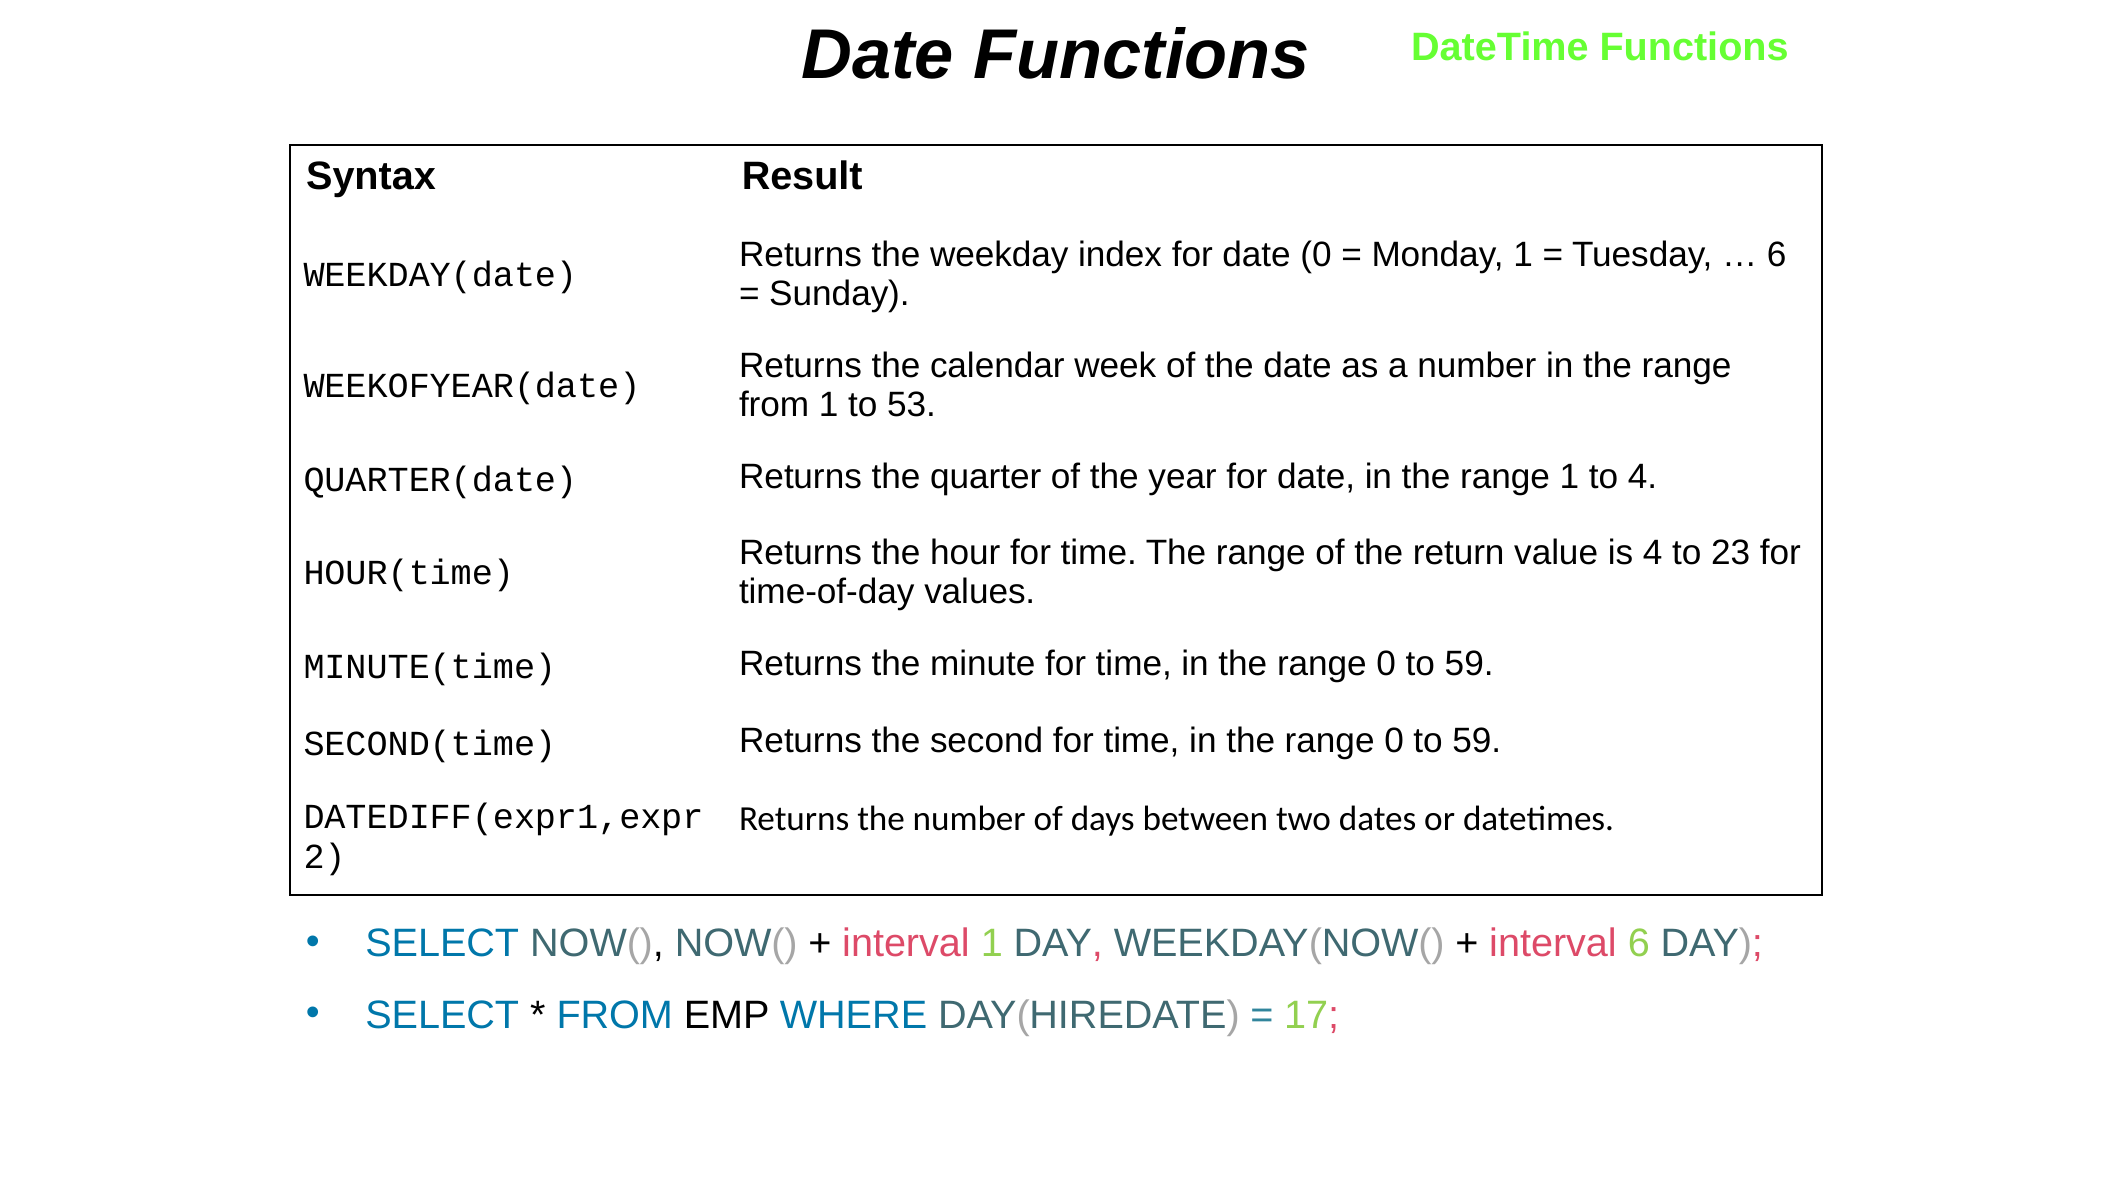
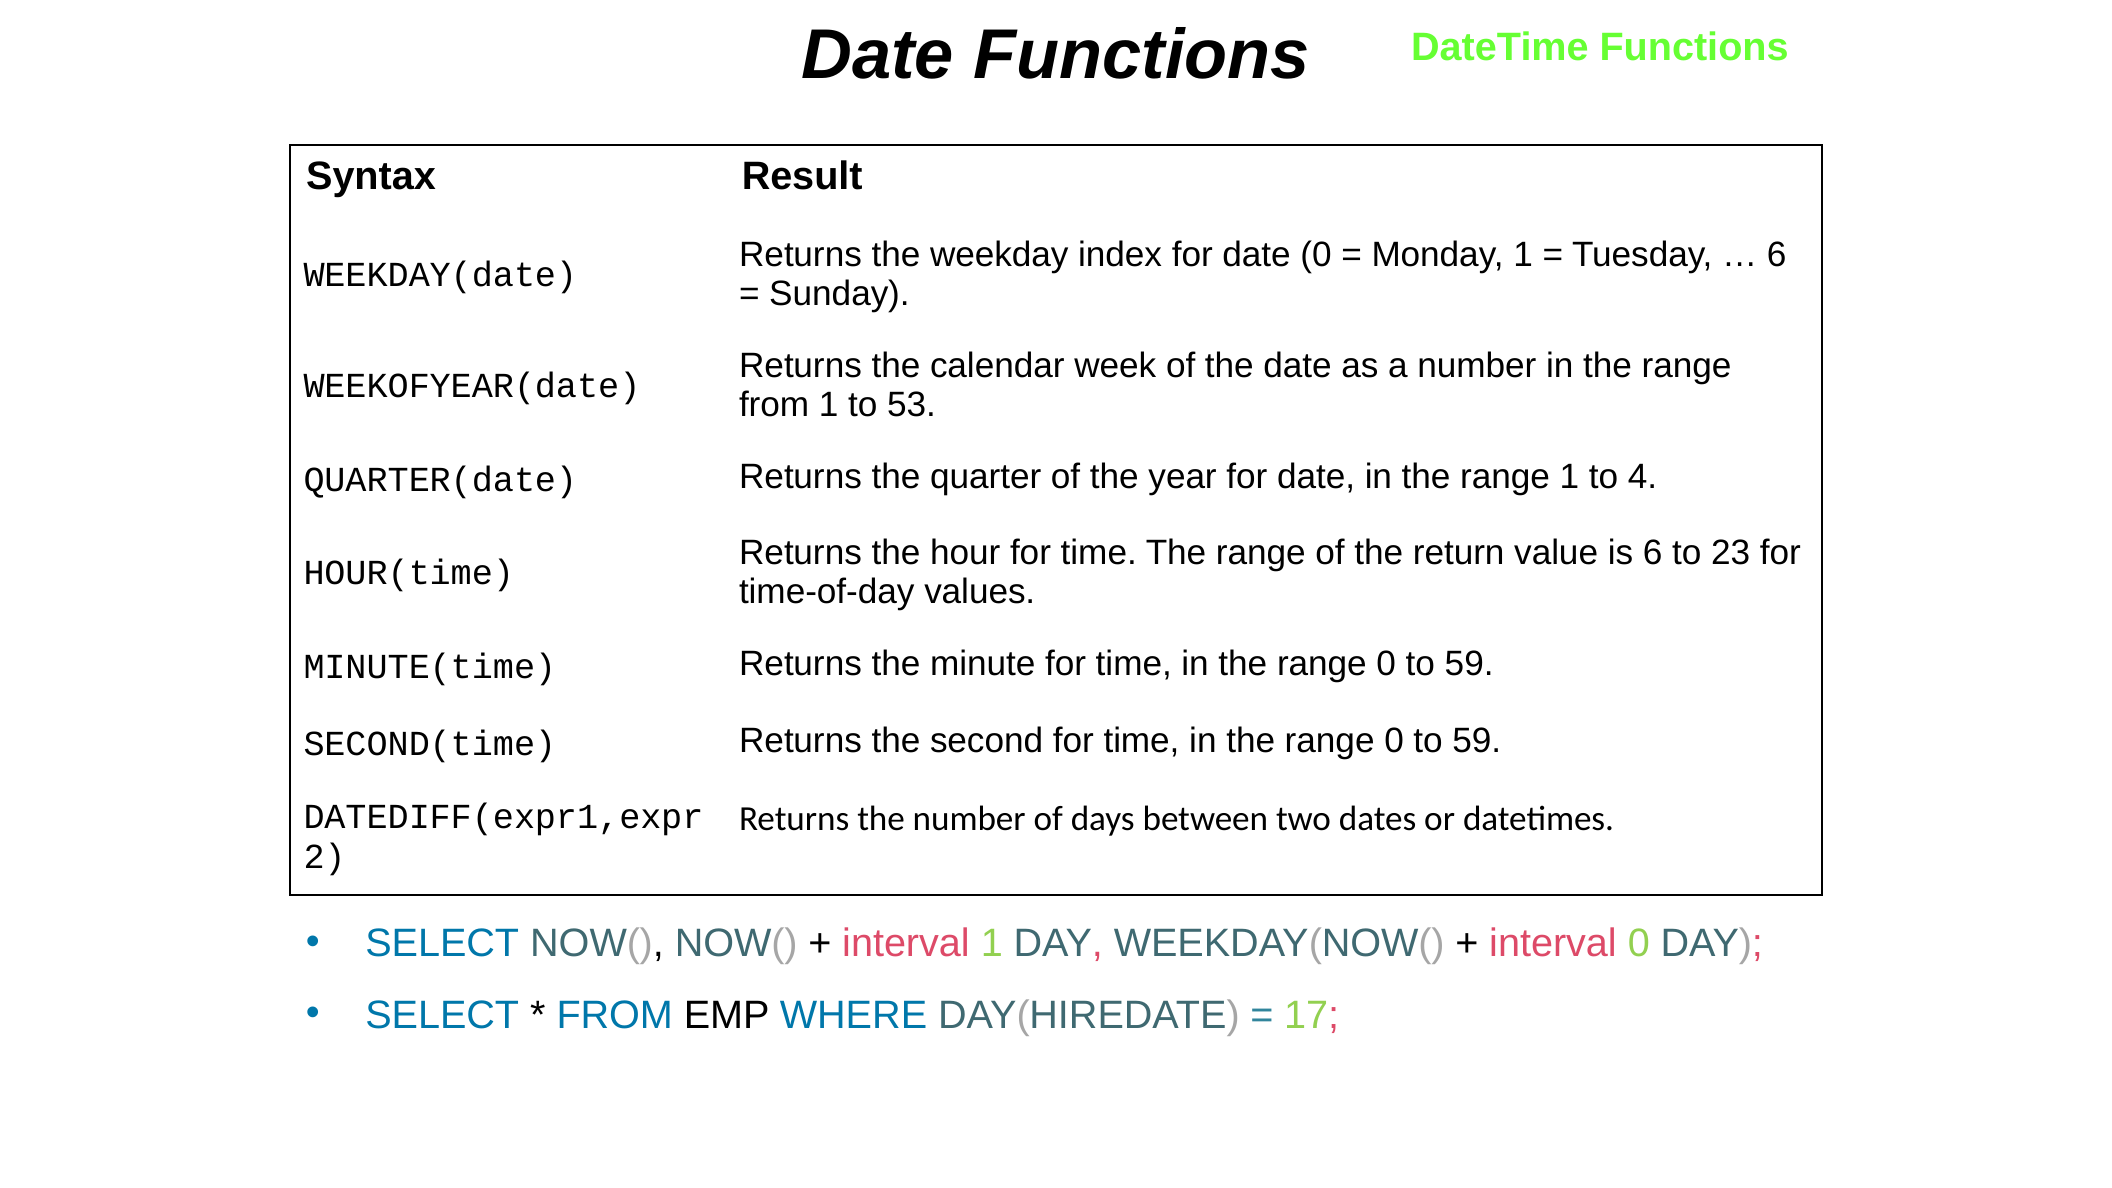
is 4: 4 -> 6 (1653, 553)
interval 6: 6 -> 0 (1639, 944)
